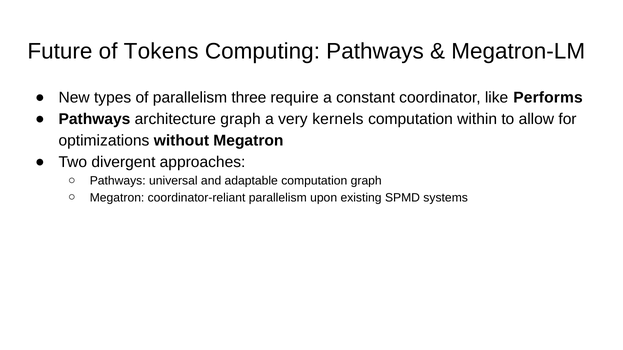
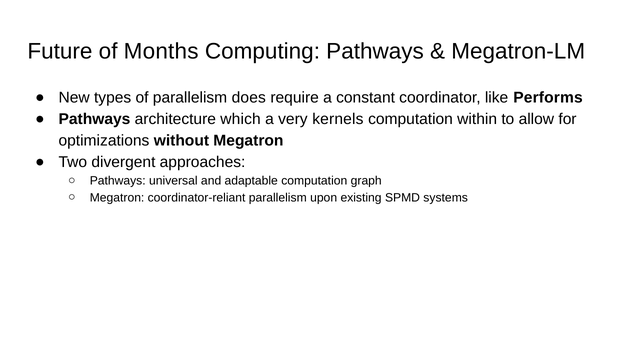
Tokens: Tokens -> Months (161, 52)
three: three -> does (249, 98)
architecture graph: graph -> which (241, 119)
